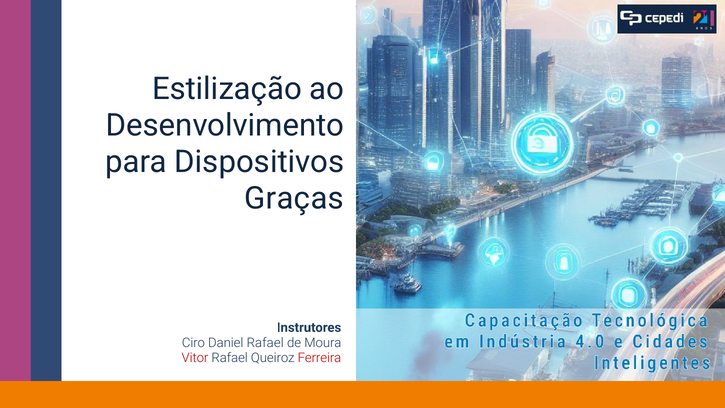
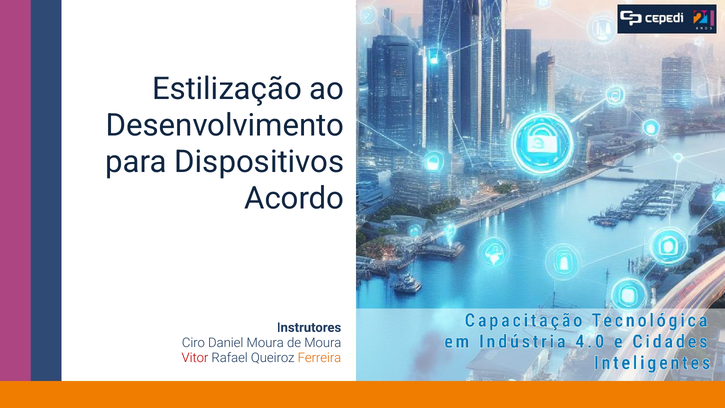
Graças: Graças -> Acordo (294, 198)
Daniel Rafael: Rafael -> Moura (265, 343)
Ferreira colour: red -> orange (319, 358)
